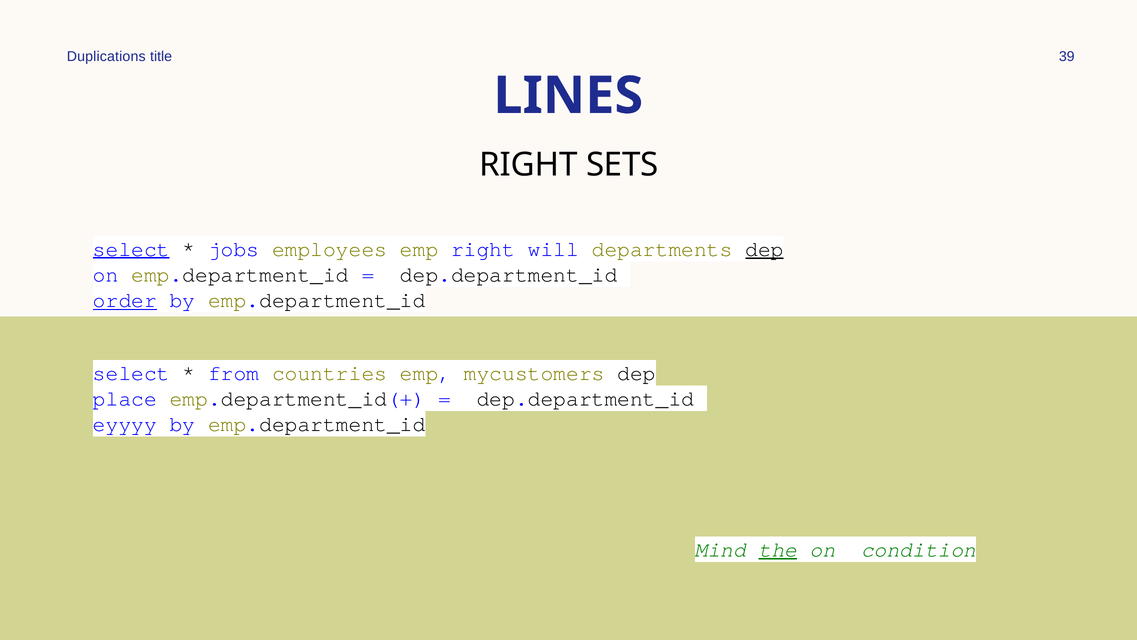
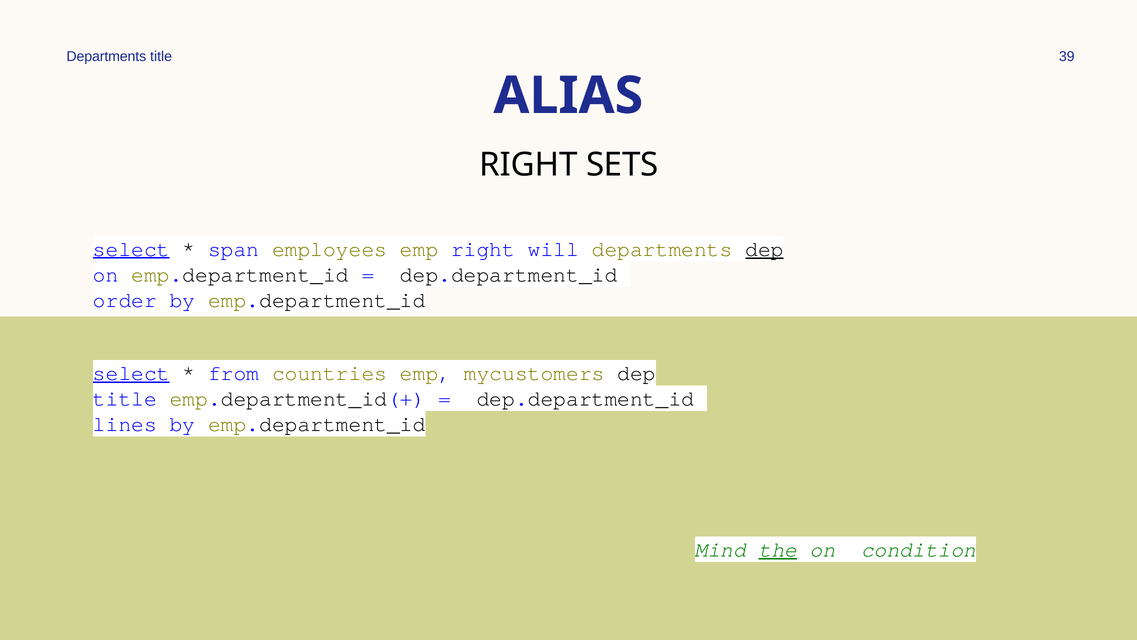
Duplications: Duplications -> Departments (106, 56)
LINES: LINES -> ALIAS (568, 96)
jobs: jobs -> span (234, 249)
order underline: present -> none (125, 300)
select underline: none -> present (131, 373)
place: place -> title (125, 398)
eyyyy: eyyyy -> lines (125, 424)
